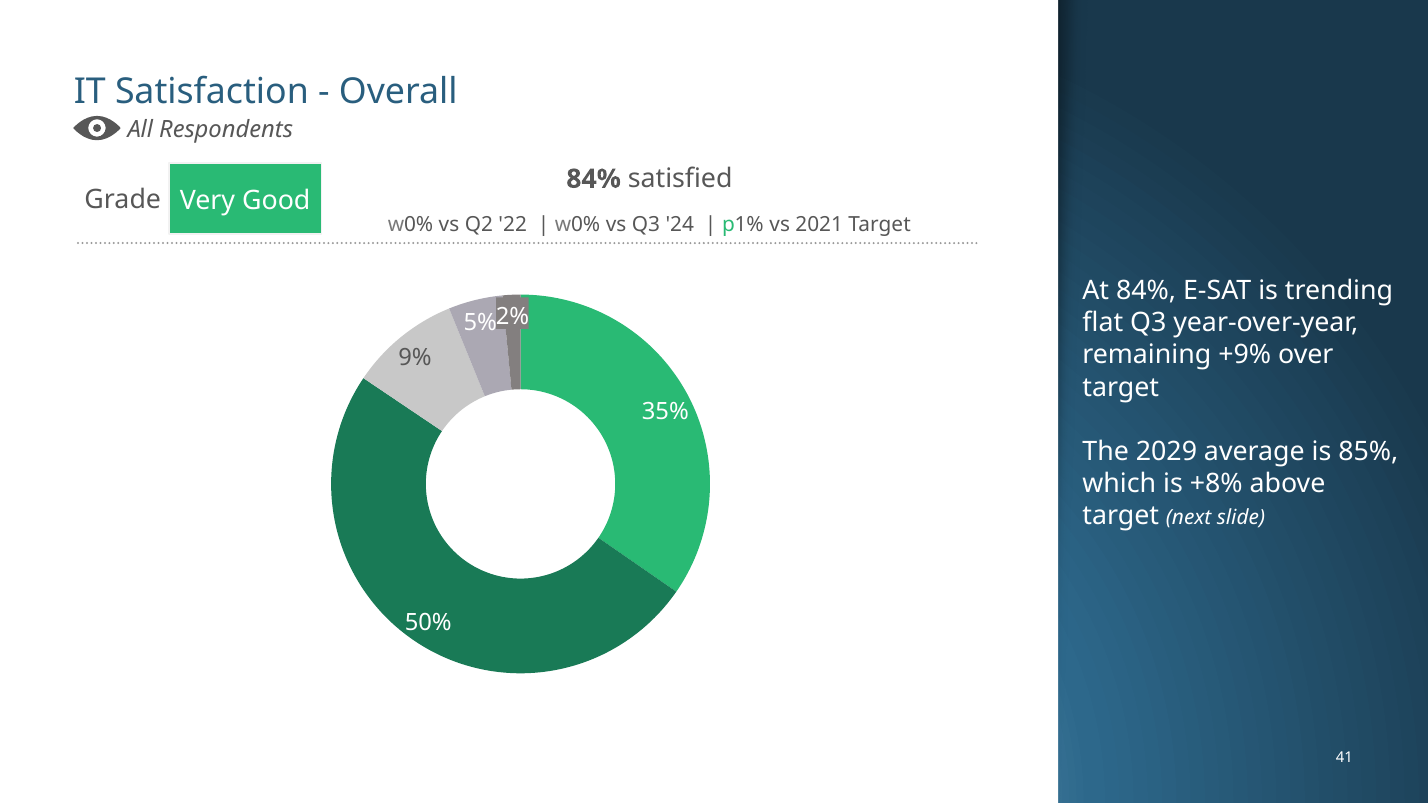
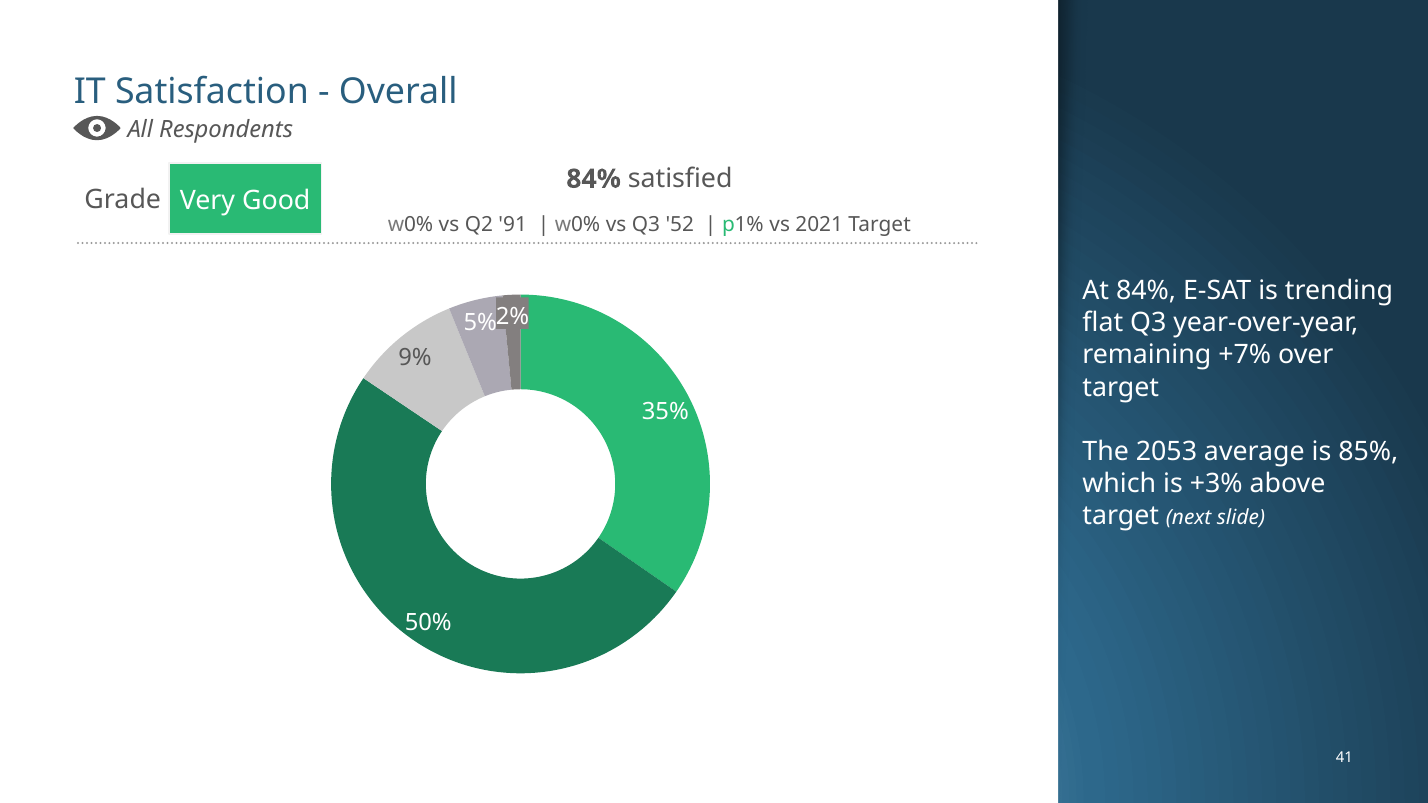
22: 22 -> 91 (513, 225)
24: 24 -> 52 (680, 225)
+9%: +9% -> +7% (1245, 355)
2029: 2029 -> 2053 (1166, 452)
+8%: +8% -> +3% (1216, 484)
